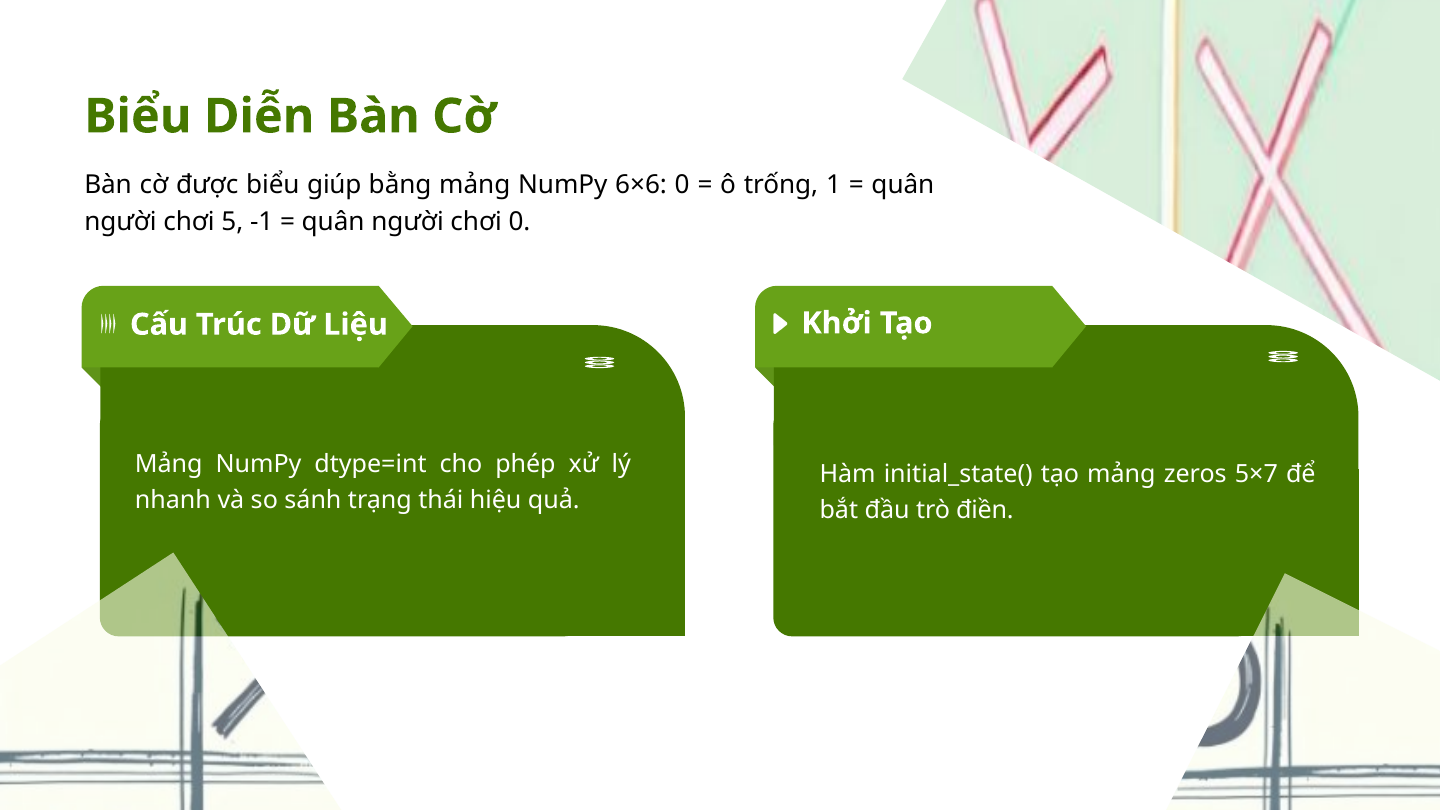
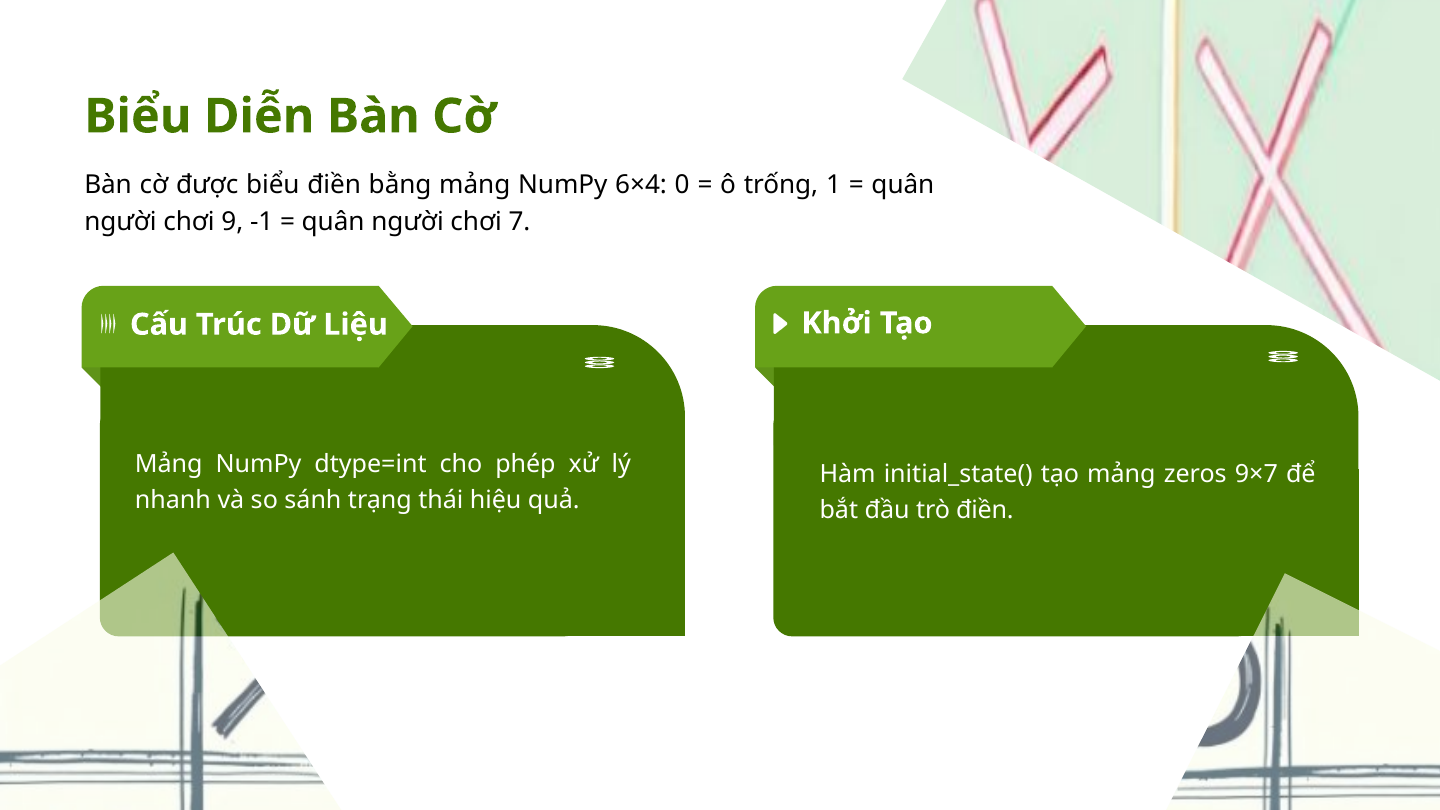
biểu giúp: giúp -> điền (334, 185)
6×6: 6×6 -> 6×4 (641, 185)
5: 5 -> 9 (232, 222)
chơi 0: 0 -> 7 (520, 222)
5×7: 5×7 -> 9×7 (1256, 474)
